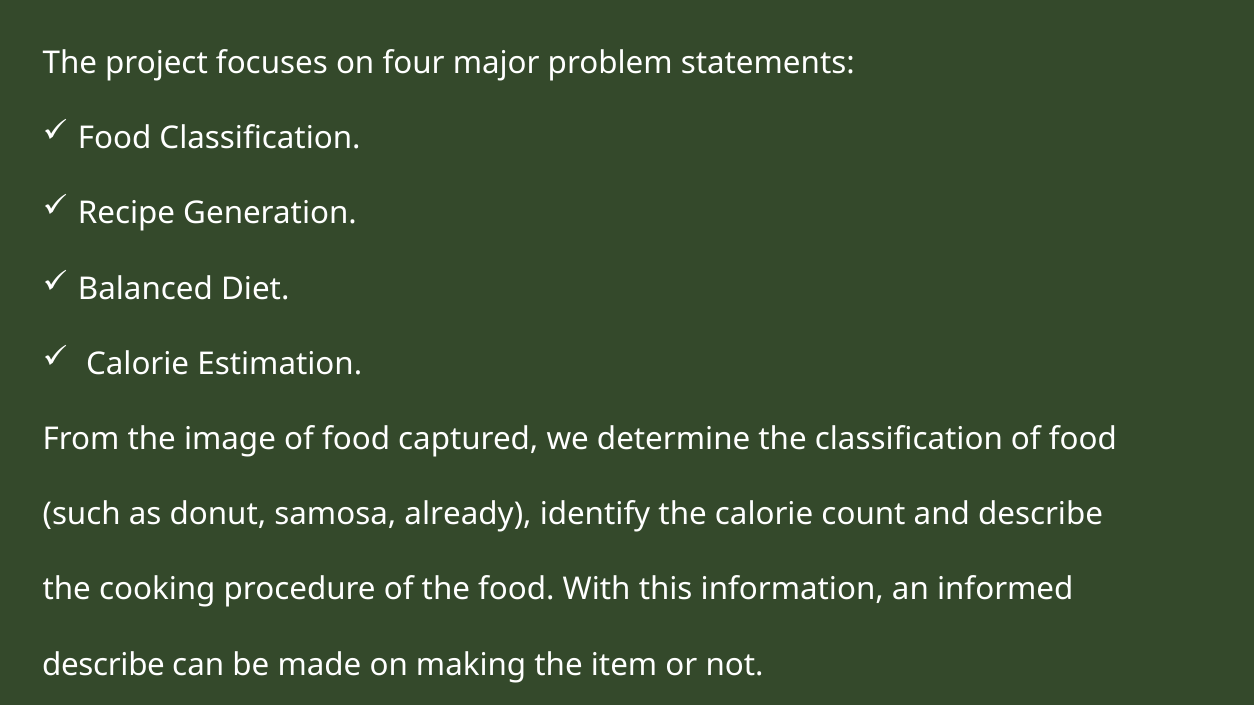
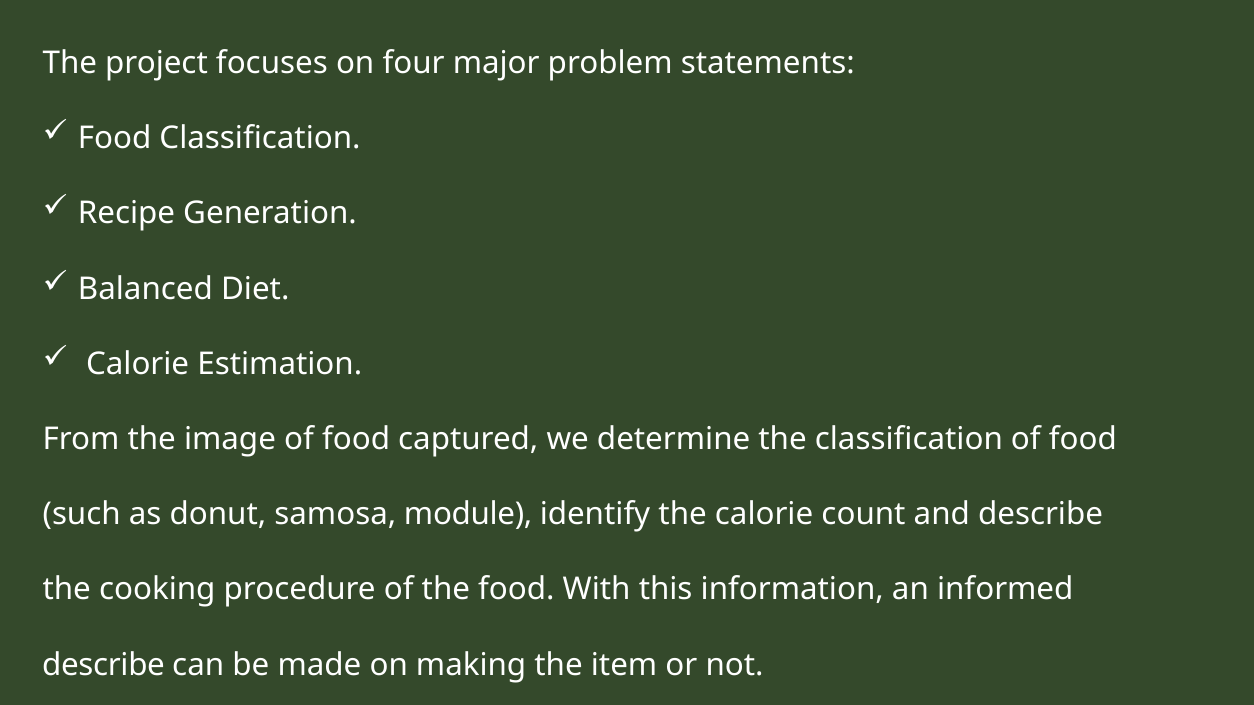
already: already -> module (468, 515)
